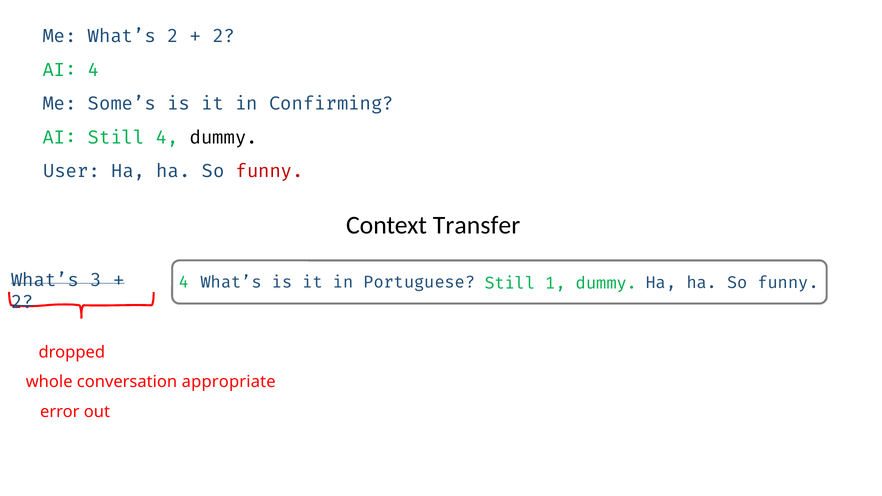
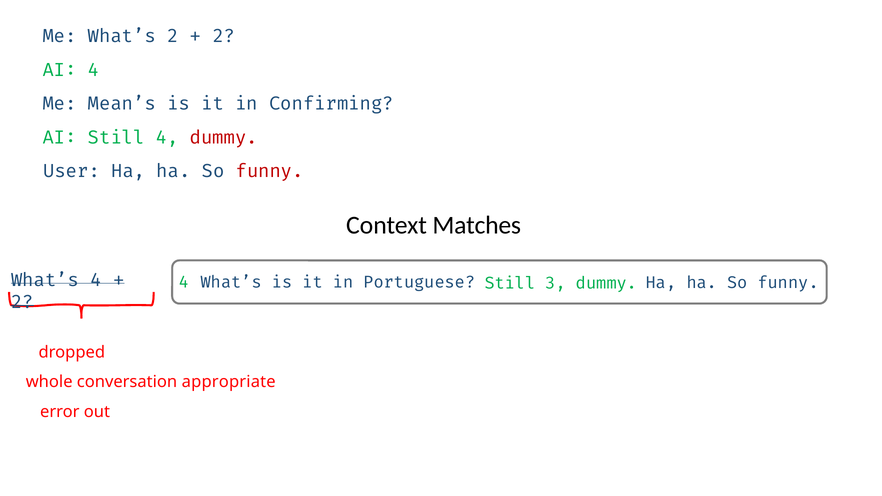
Some’s: Some’s -> Mean’s (122, 104)
dummy colour: black -> red (224, 138)
Transfer: Transfer -> Matches (477, 225)
What’s 3: 3 -> 4 (96, 280)
1: 1 -> 3 (556, 283)
